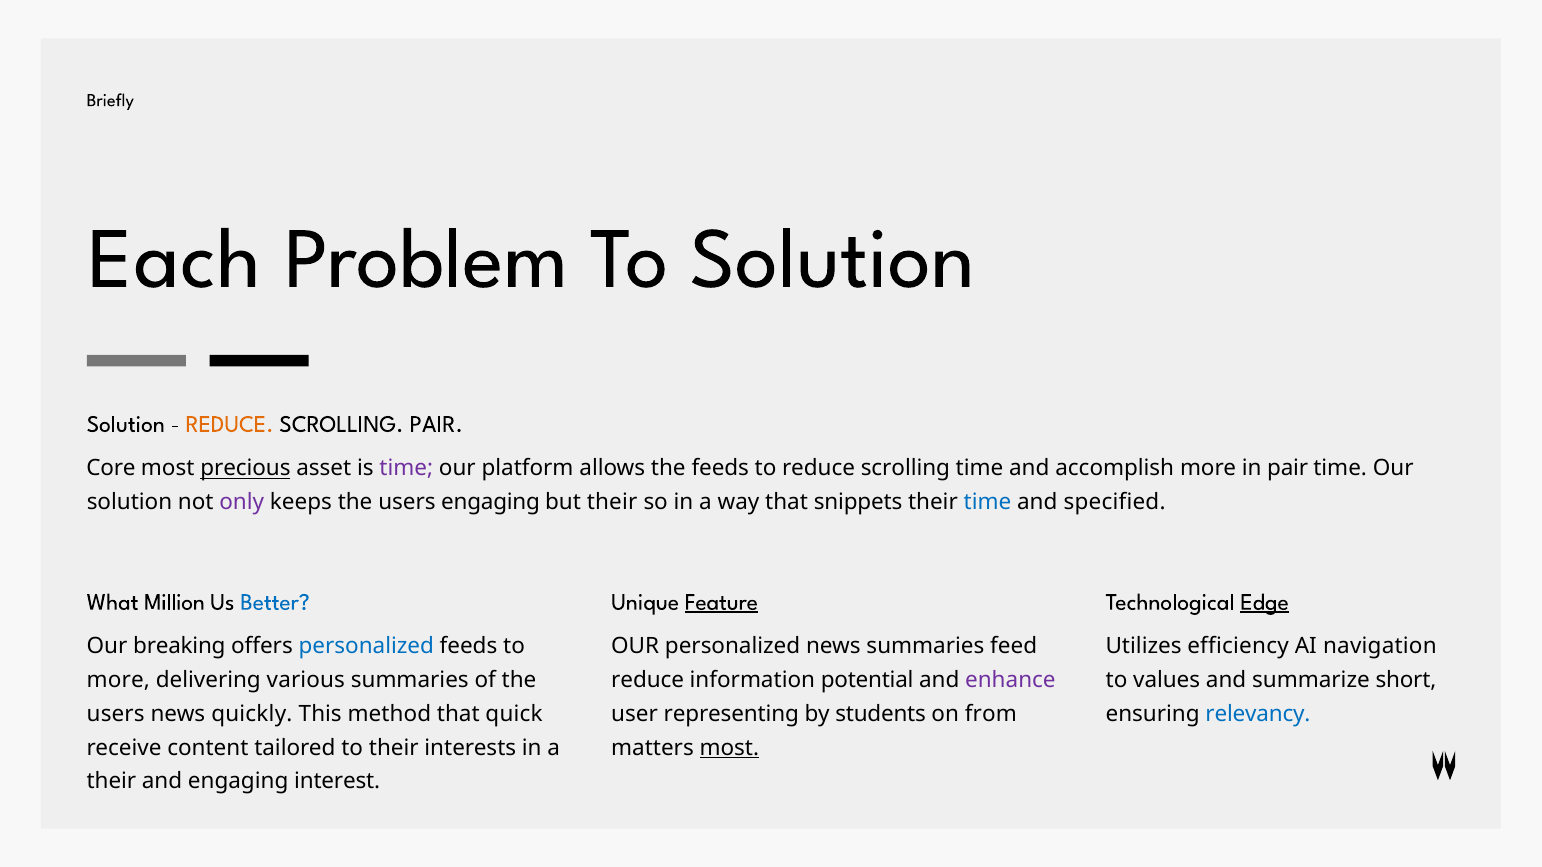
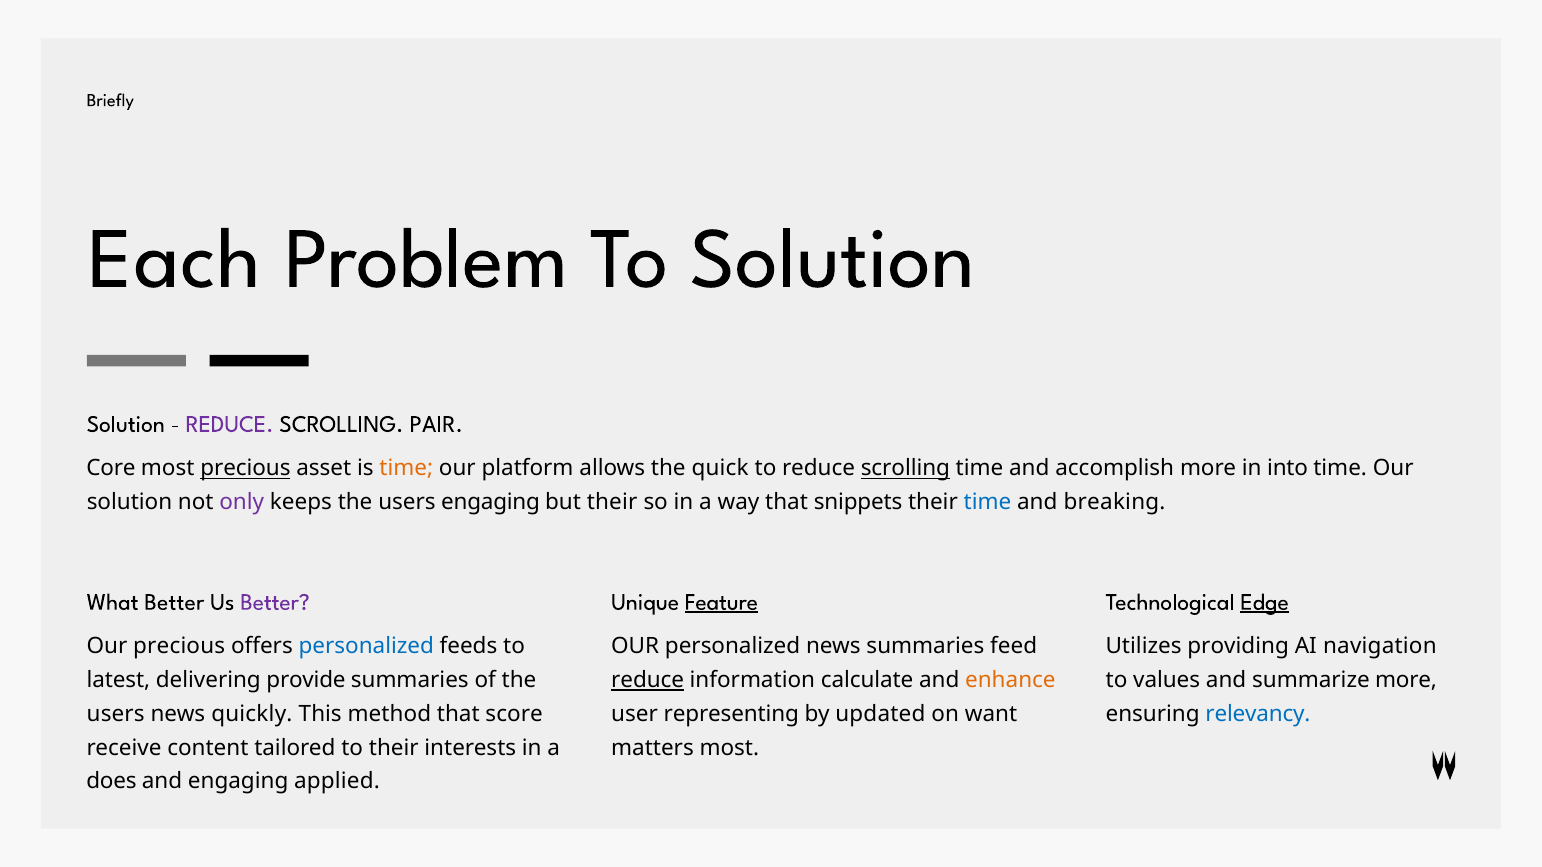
REDUCE colour: orange -> purple (230, 424)
time colour: purple -> orange (406, 469)
the feeds: feeds -> quick (720, 469)
scrolling underline: none -> present (905, 469)
in pair: pair -> into (1288, 469)
specified: specified -> breaking (1115, 502)
What Million: Million -> Better (174, 602)
Better colour: blue -> purple (275, 602)
Our breaking: breaking -> precious (179, 647)
efficiency: efficiency -> providing (1238, 647)
more: more -> latest (118, 680)
various: various -> provide (306, 680)
reduce underline: none -> present (648, 680)
potential: potential -> calculate (867, 680)
enhance colour: purple -> orange (1010, 680)
summarize short: short -> more (1406, 680)
quick: quick -> score (514, 714)
students: students -> updated (880, 714)
from: from -> want (991, 714)
most underline: present -> none (729, 748)
their: their -> does (111, 782)
interest: interest -> applied (337, 782)
